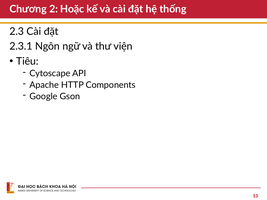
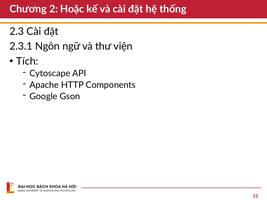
Tiêu: Tiêu -> Tích (27, 61)
